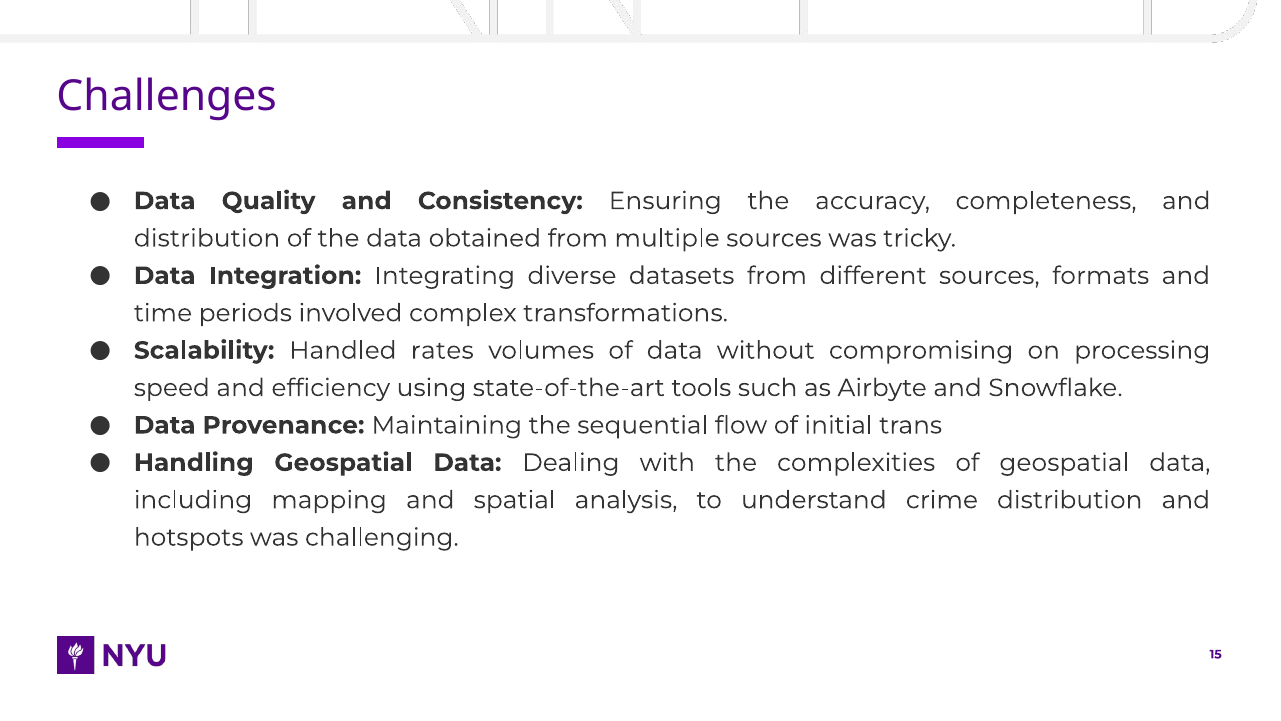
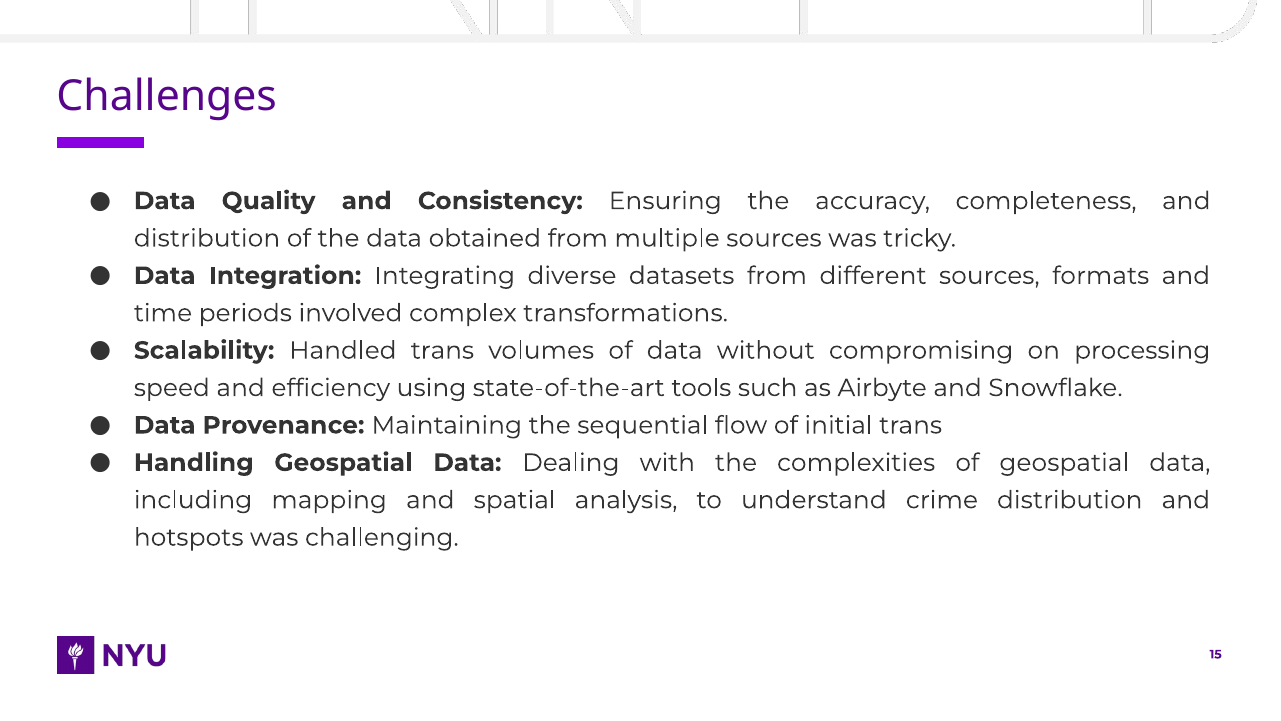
Handled rates: rates -> trans (442, 350)
